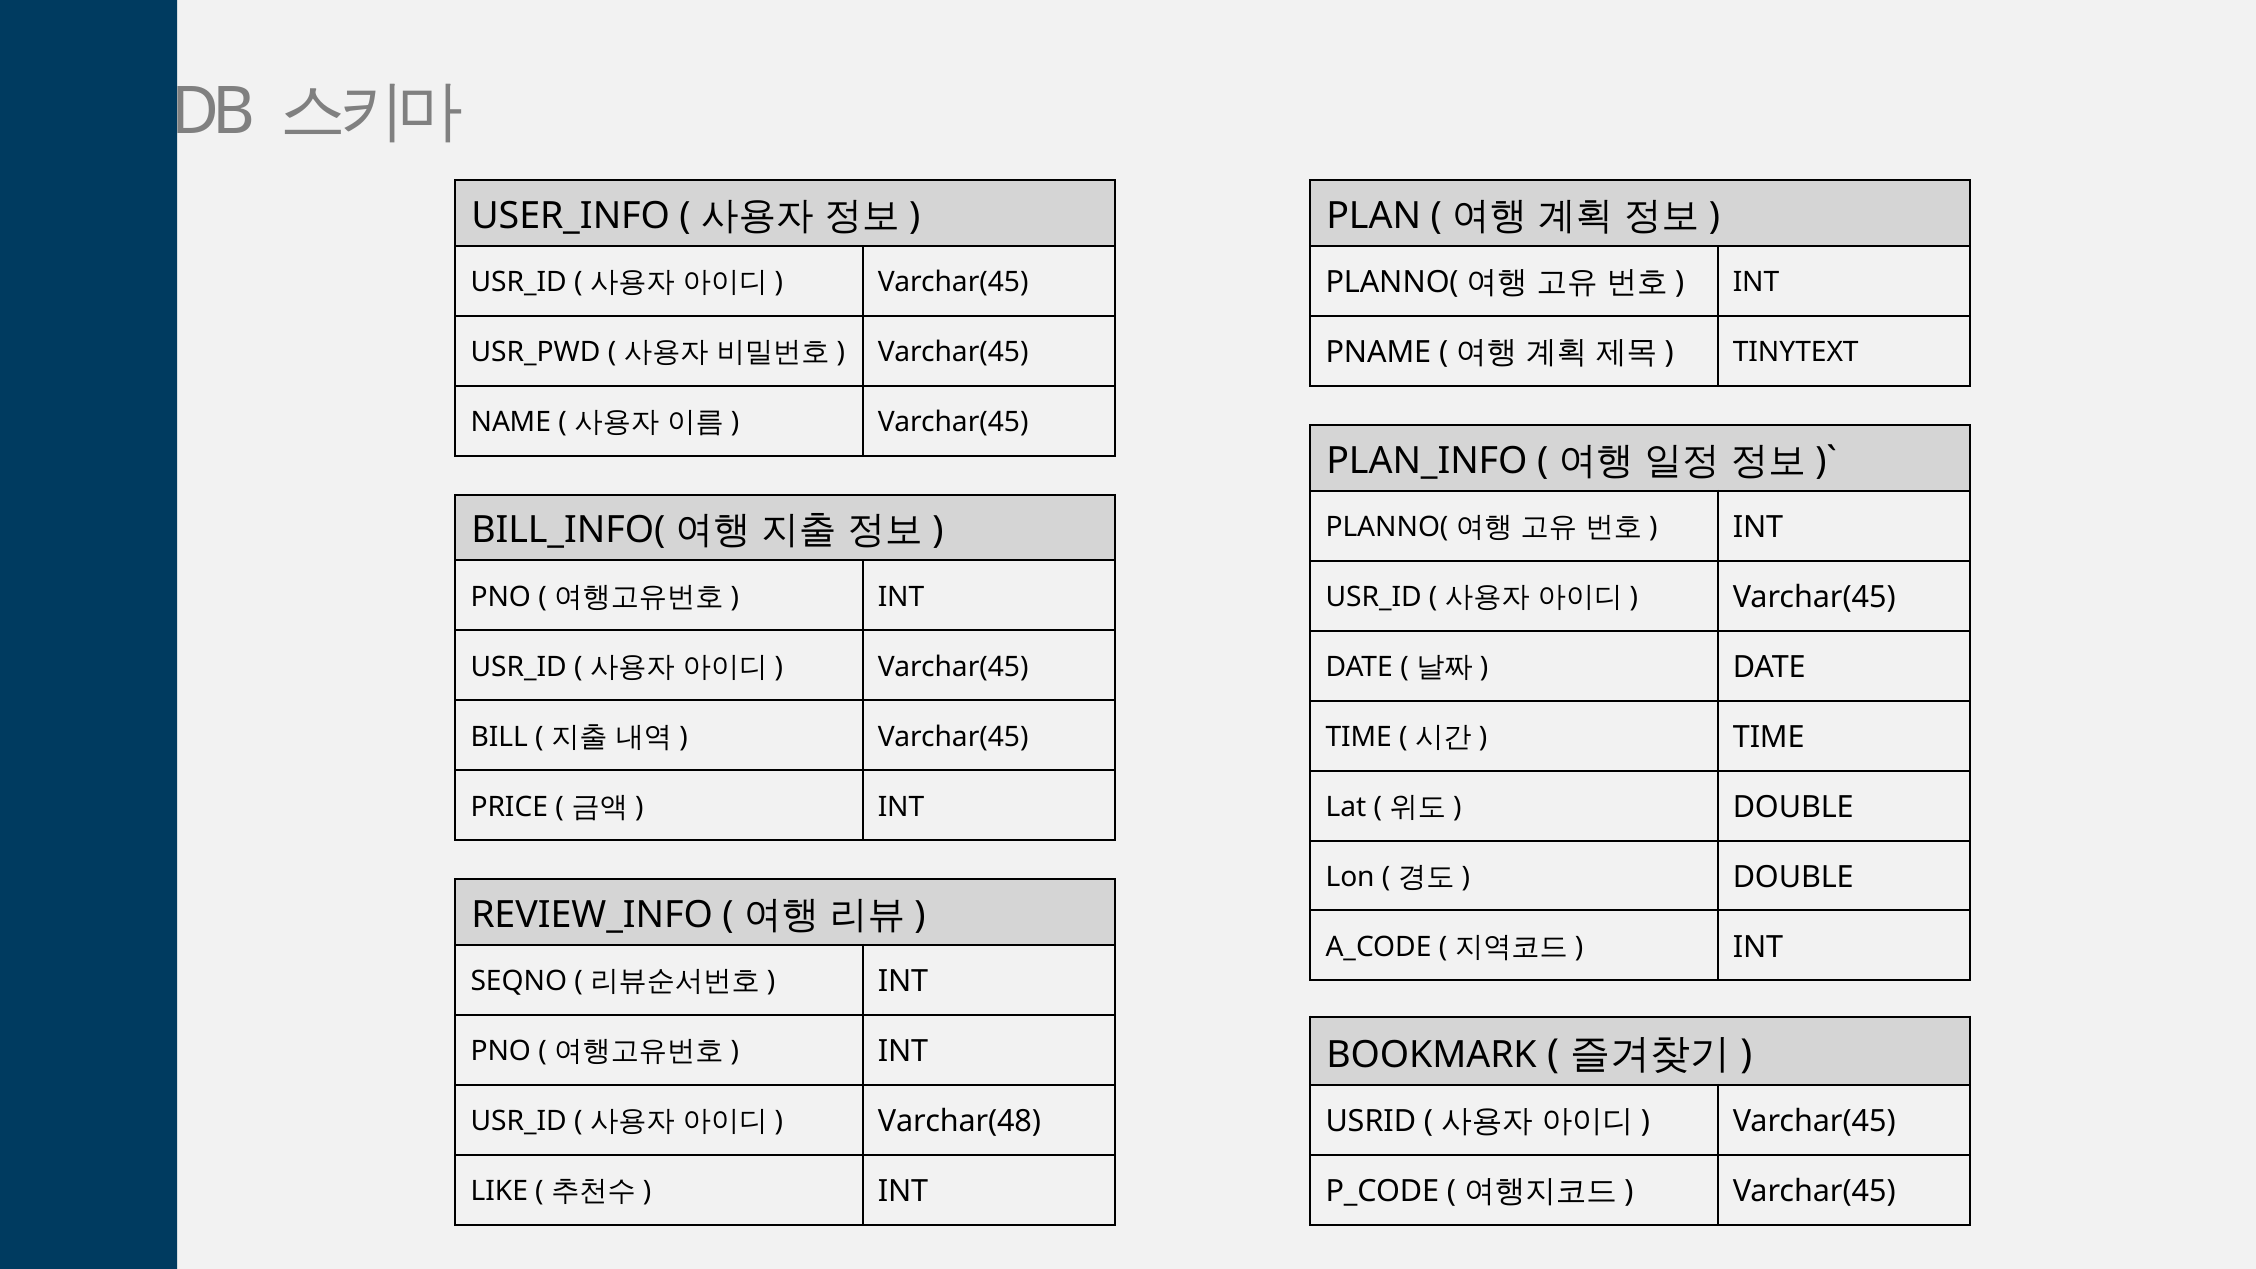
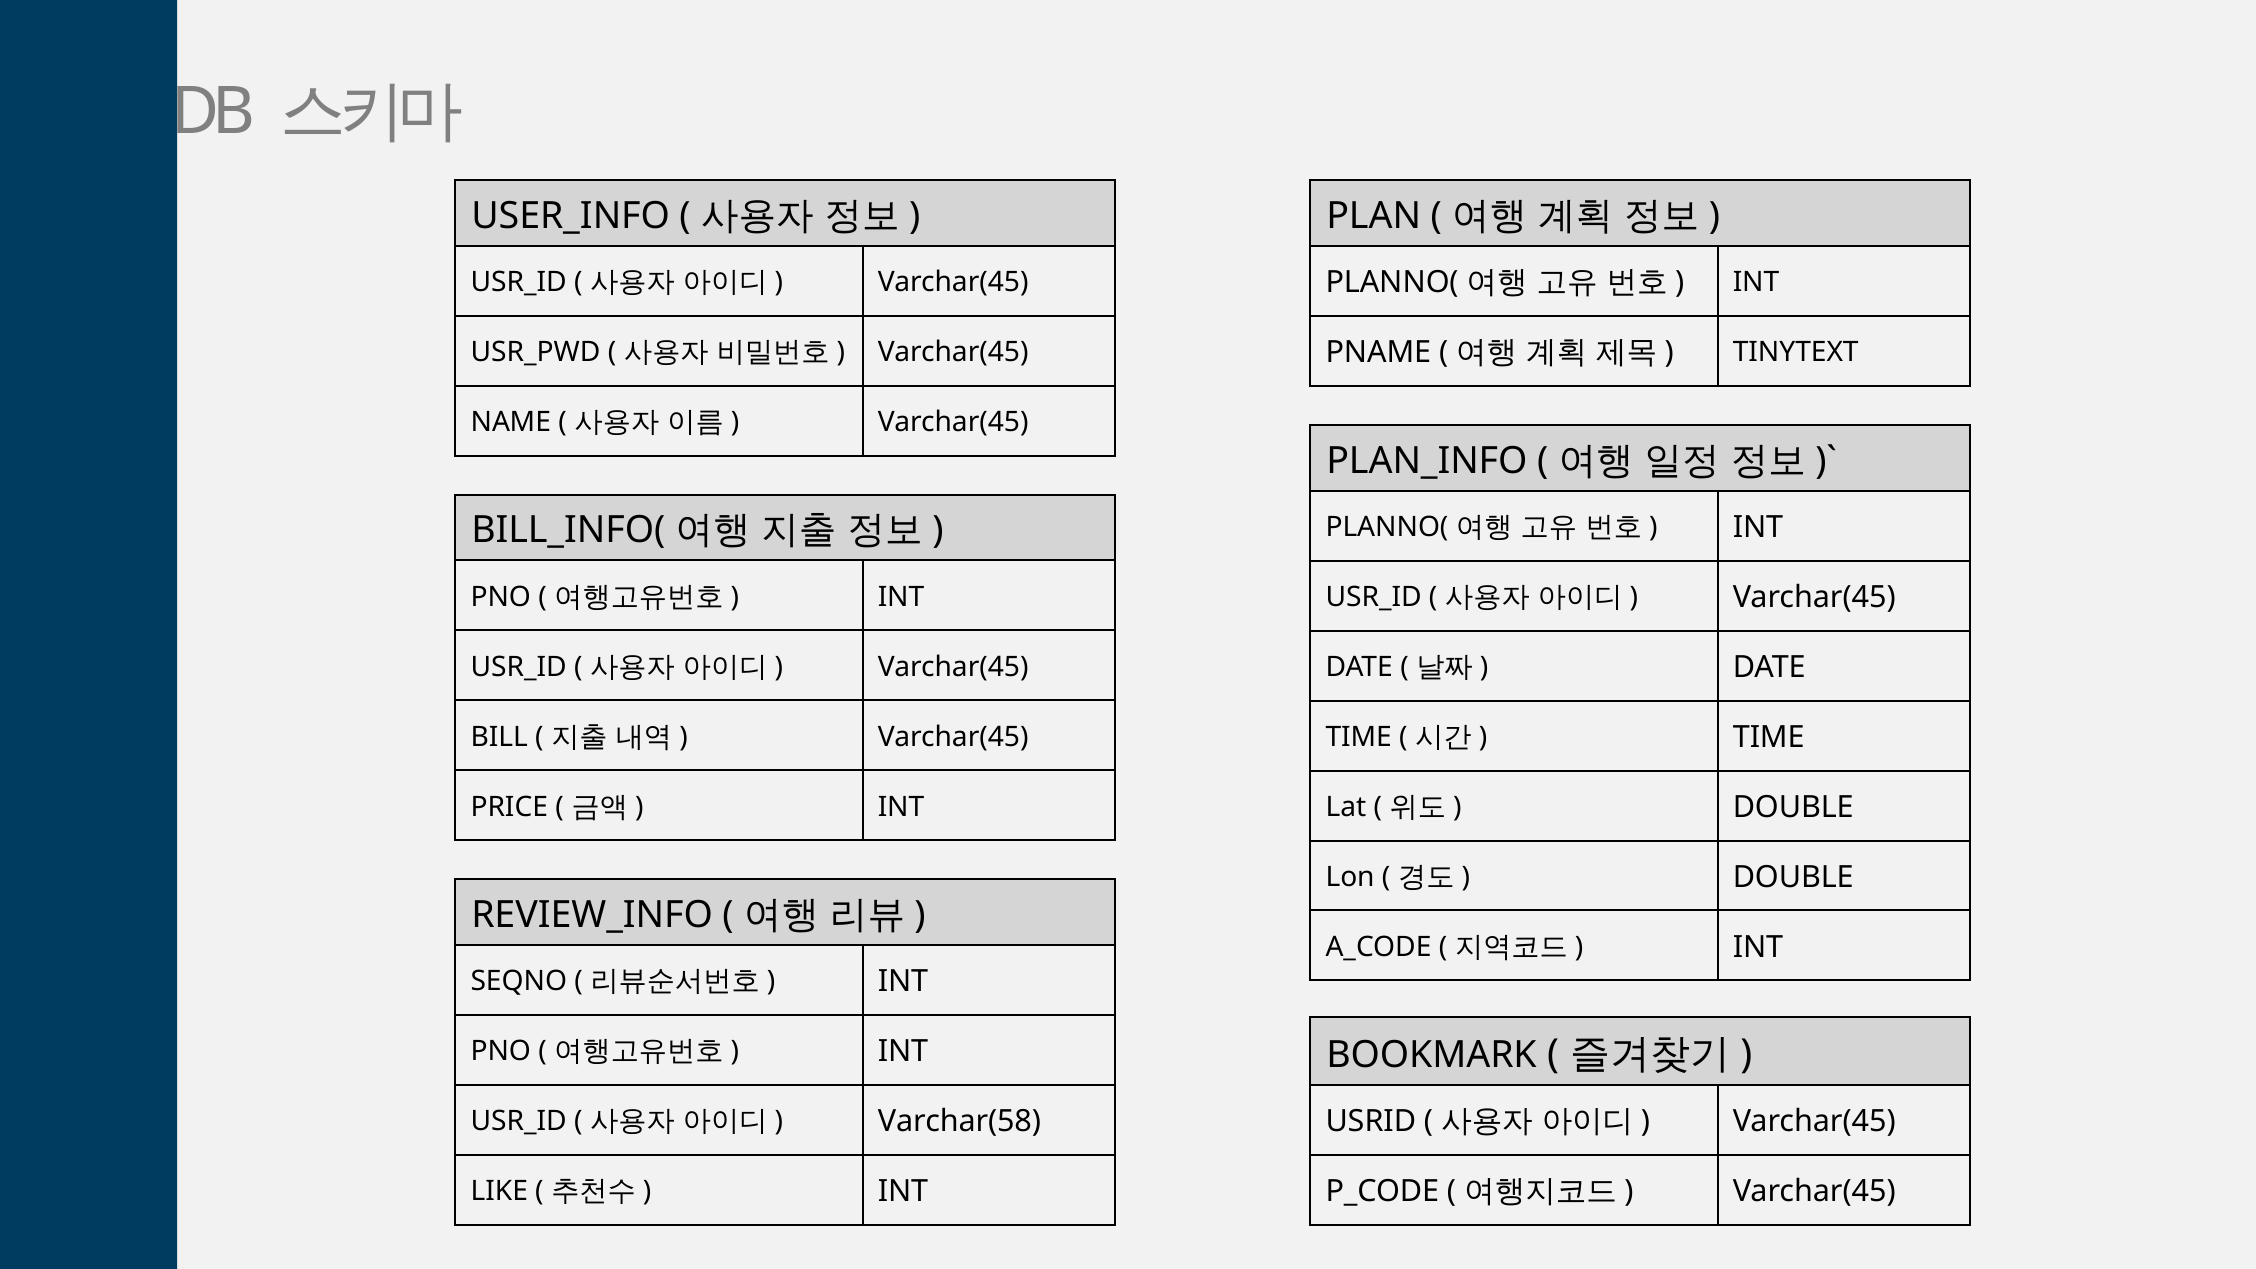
Varchar(48: Varchar(48 -> Varchar(58 (959, 1121)
